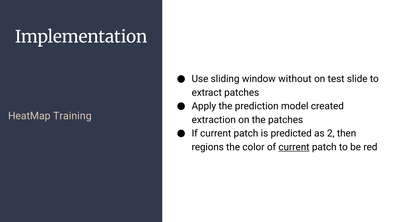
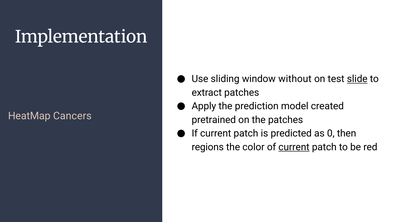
slide underline: none -> present (357, 79)
Training: Training -> Cancers (72, 116)
extraction: extraction -> pretrained (214, 120)
2: 2 -> 0 (331, 133)
